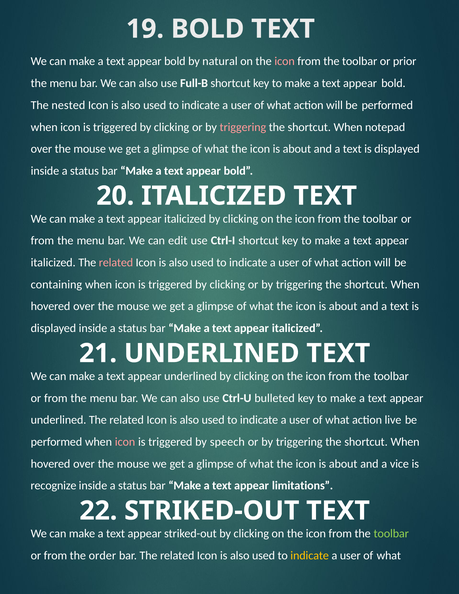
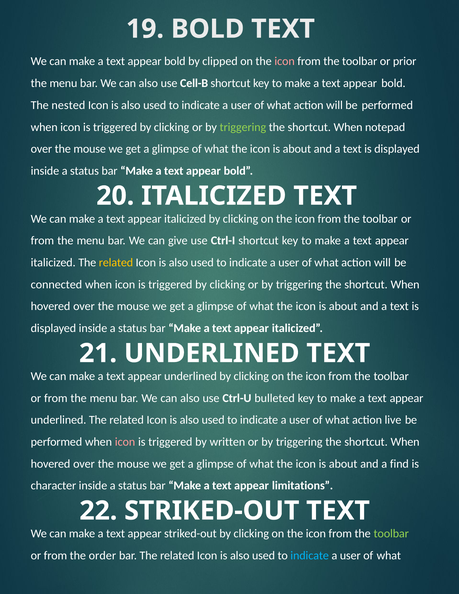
natural: natural -> clipped (220, 61)
Full-B: Full-B -> Cell-B (194, 83)
triggering colour: pink -> light green (243, 127)
edit: edit -> give (178, 241)
related colour: pink -> yellow (116, 263)
containing: containing -> connected (56, 284)
speech: speech -> written (227, 442)
vice: vice -> find (399, 464)
recognize: recognize -> character (53, 486)
indicate colour: yellow -> light blue (310, 556)
